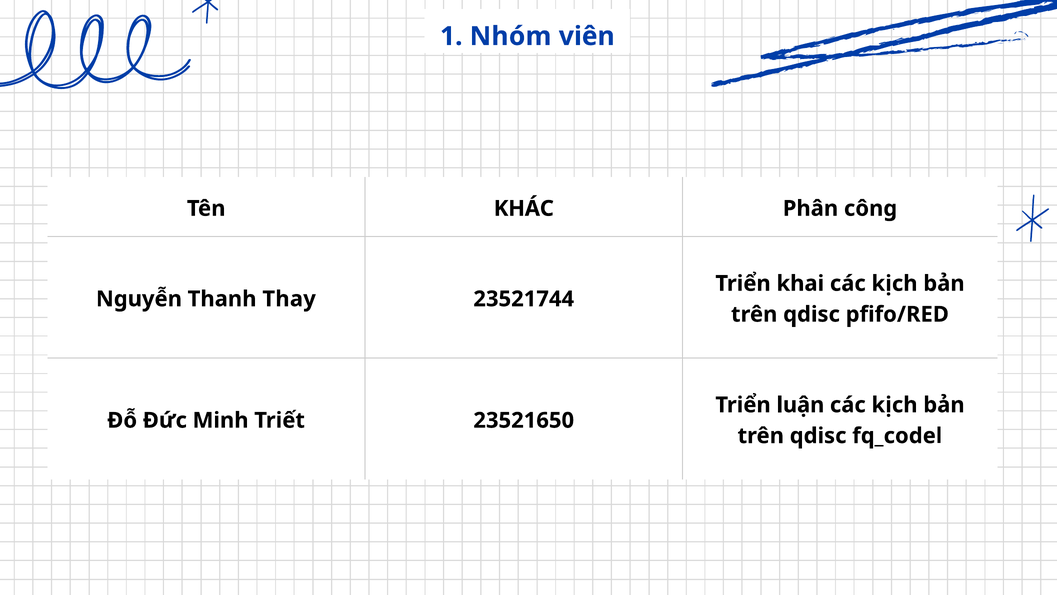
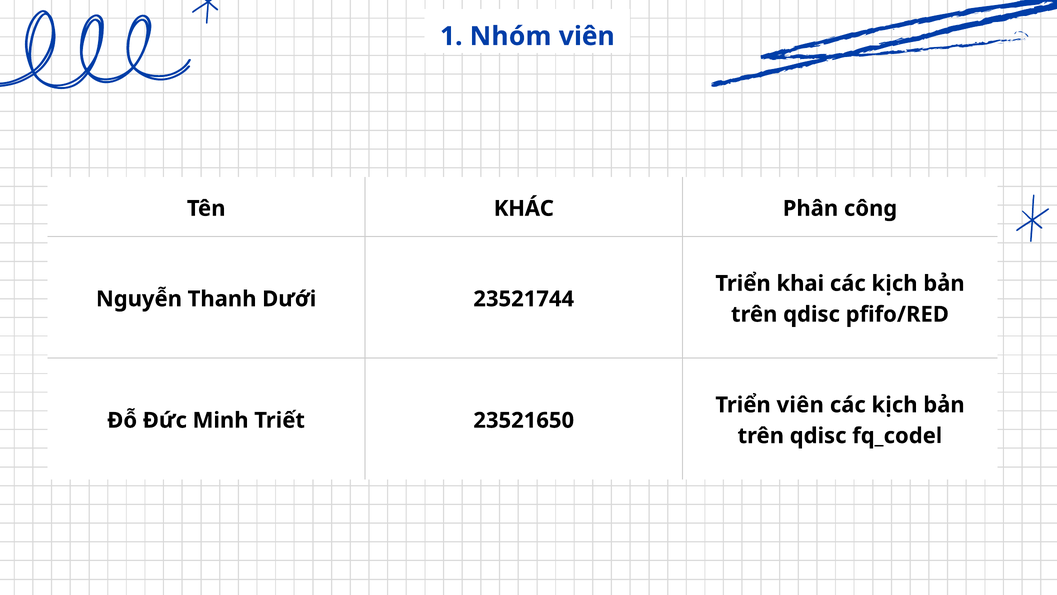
Thay: Thay -> Dưới (289, 299)
Triển luận: luận -> viên (800, 405)
